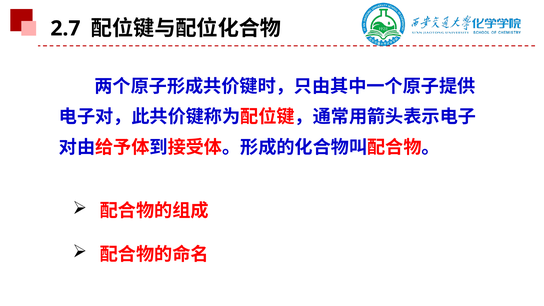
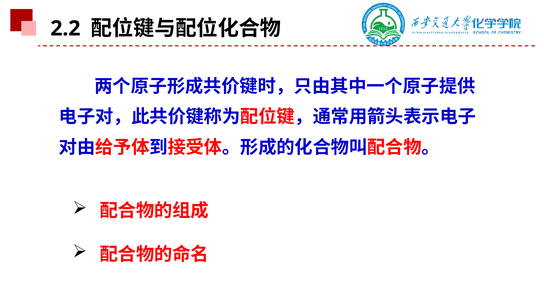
2.7: 2.7 -> 2.2 (65, 28)
